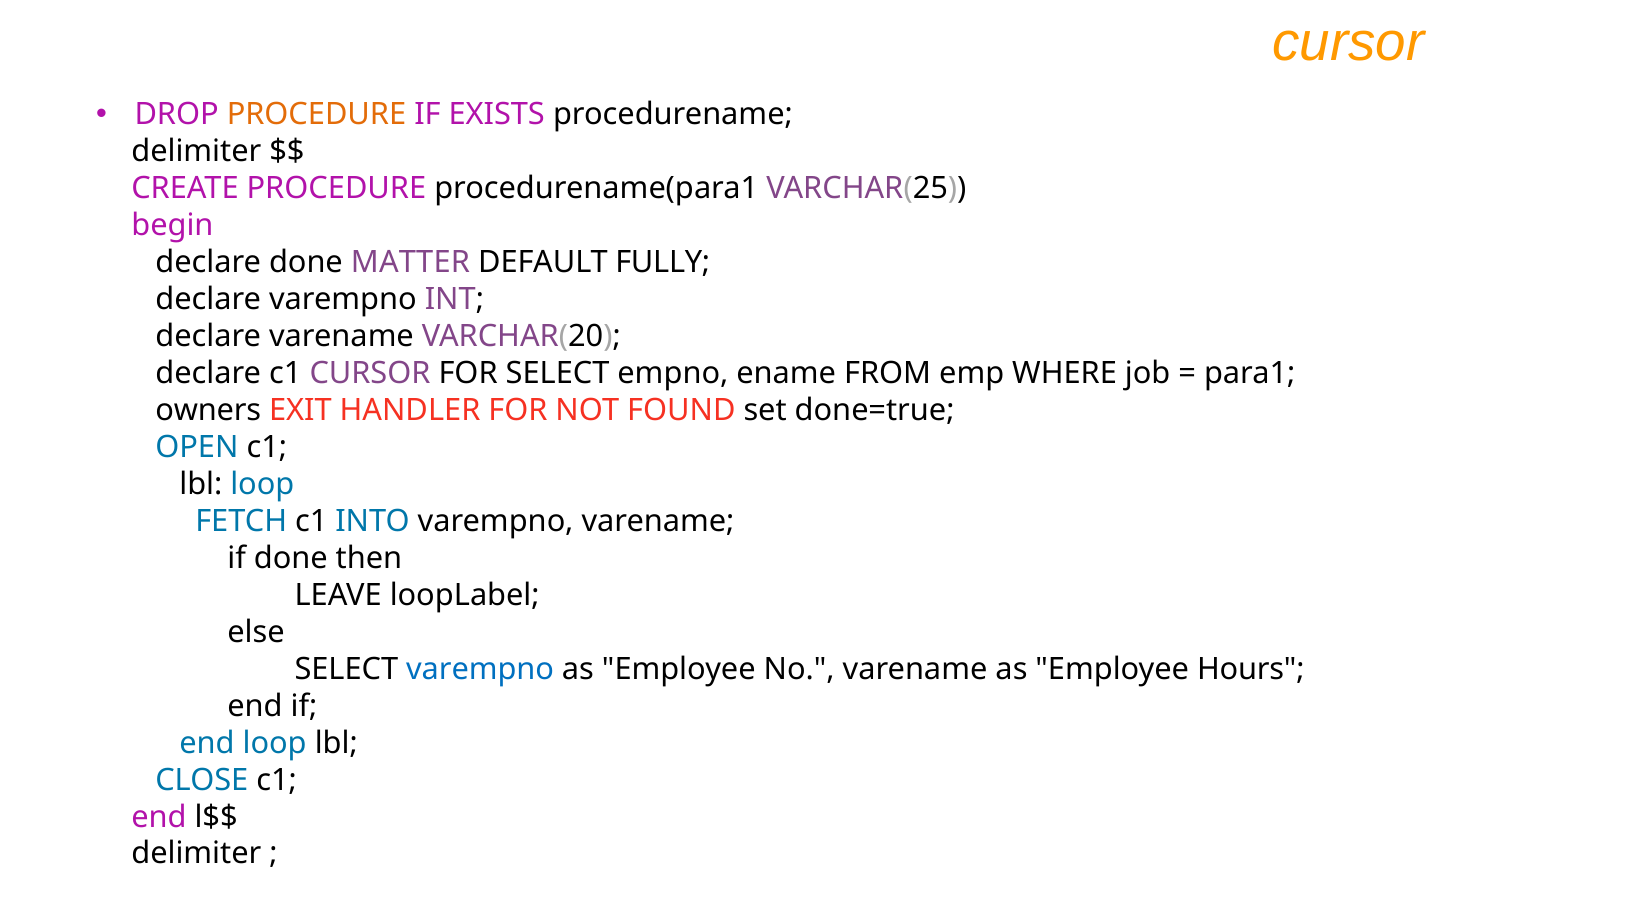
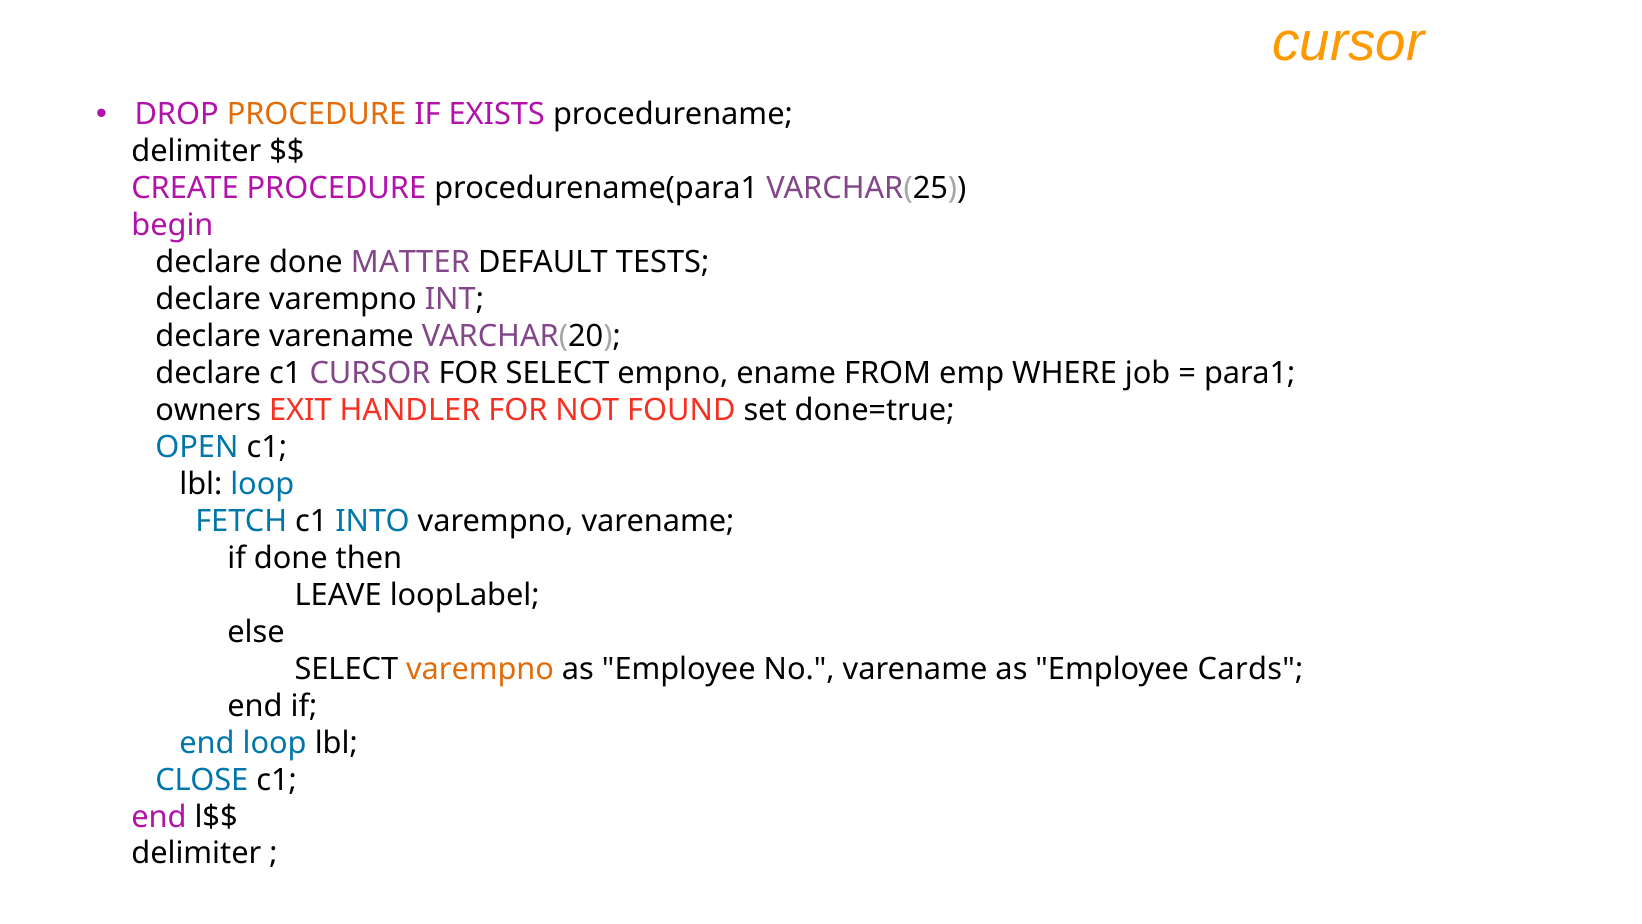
FULLY: FULLY -> TESTS (663, 262)
varempno colour: blue -> orange (480, 669)
Hours: Hours -> Cards (1251, 669)
